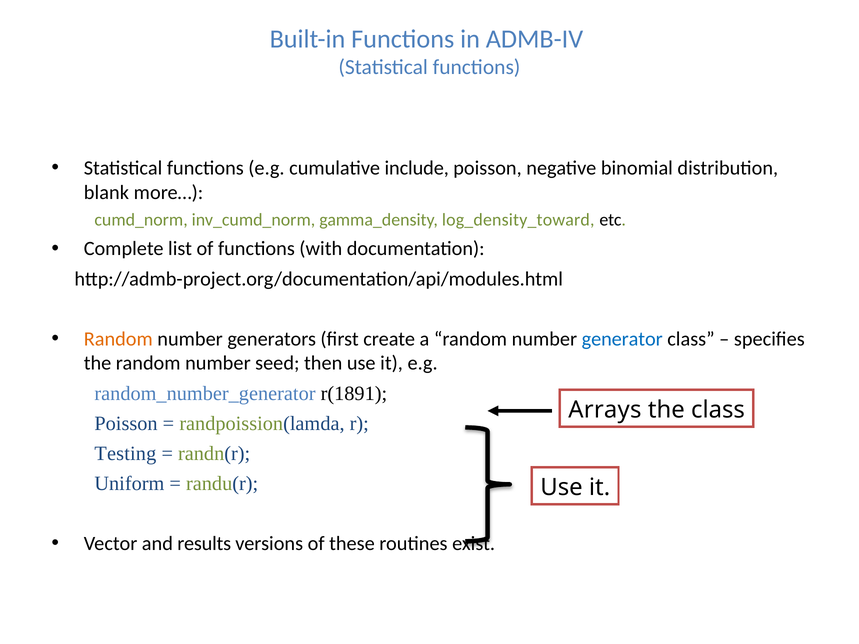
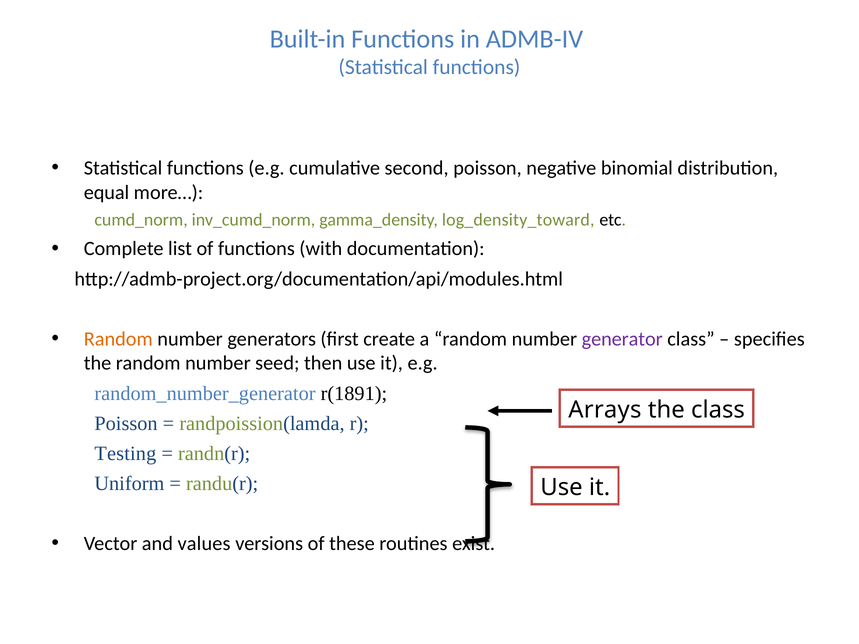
include: include -> second (417, 168)
blank: blank -> equal (107, 193)
generator colour: blue -> purple (622, 339)
results: results -> values (204, 544)
